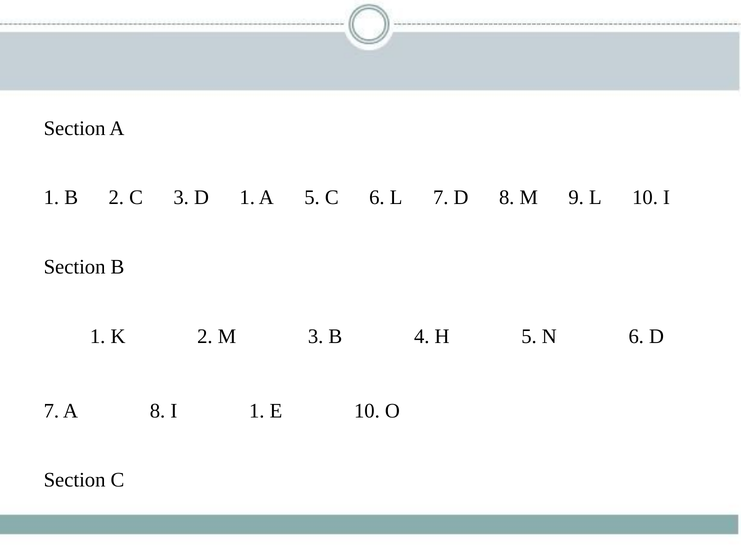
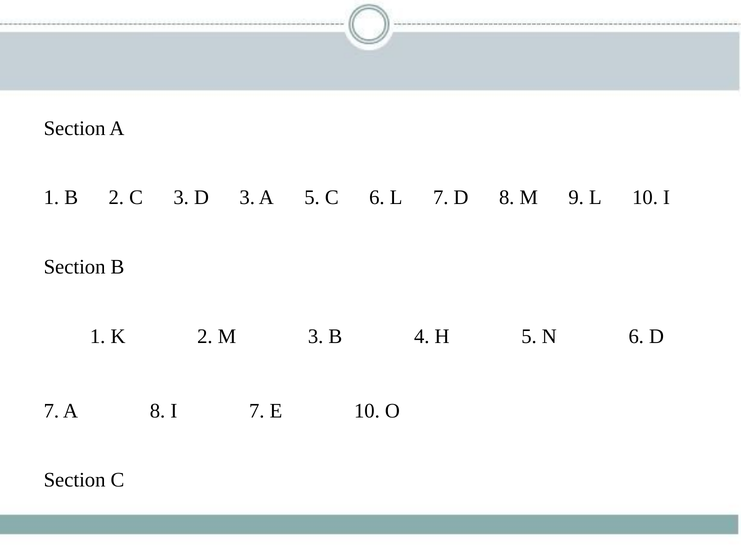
D 1: 1 -> 3 (247, 198)
I 1: 1 -> 7 (257, 411)
